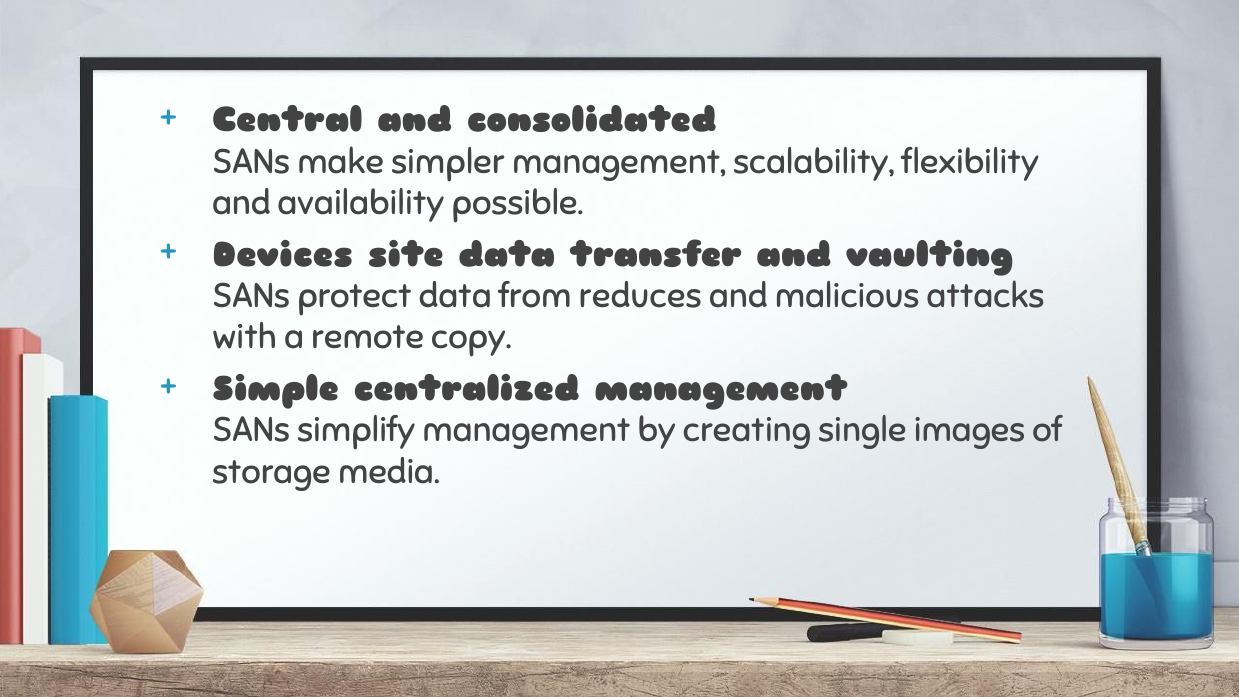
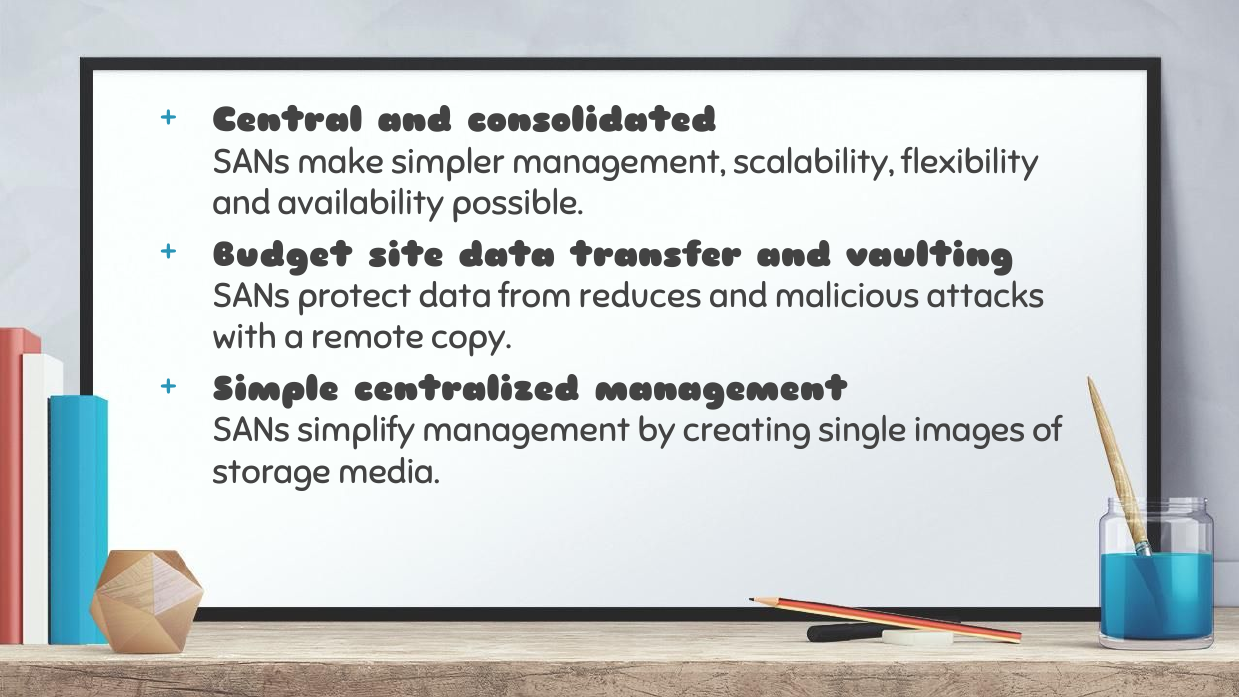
Devices: Devices -> Budget (283, 255)
